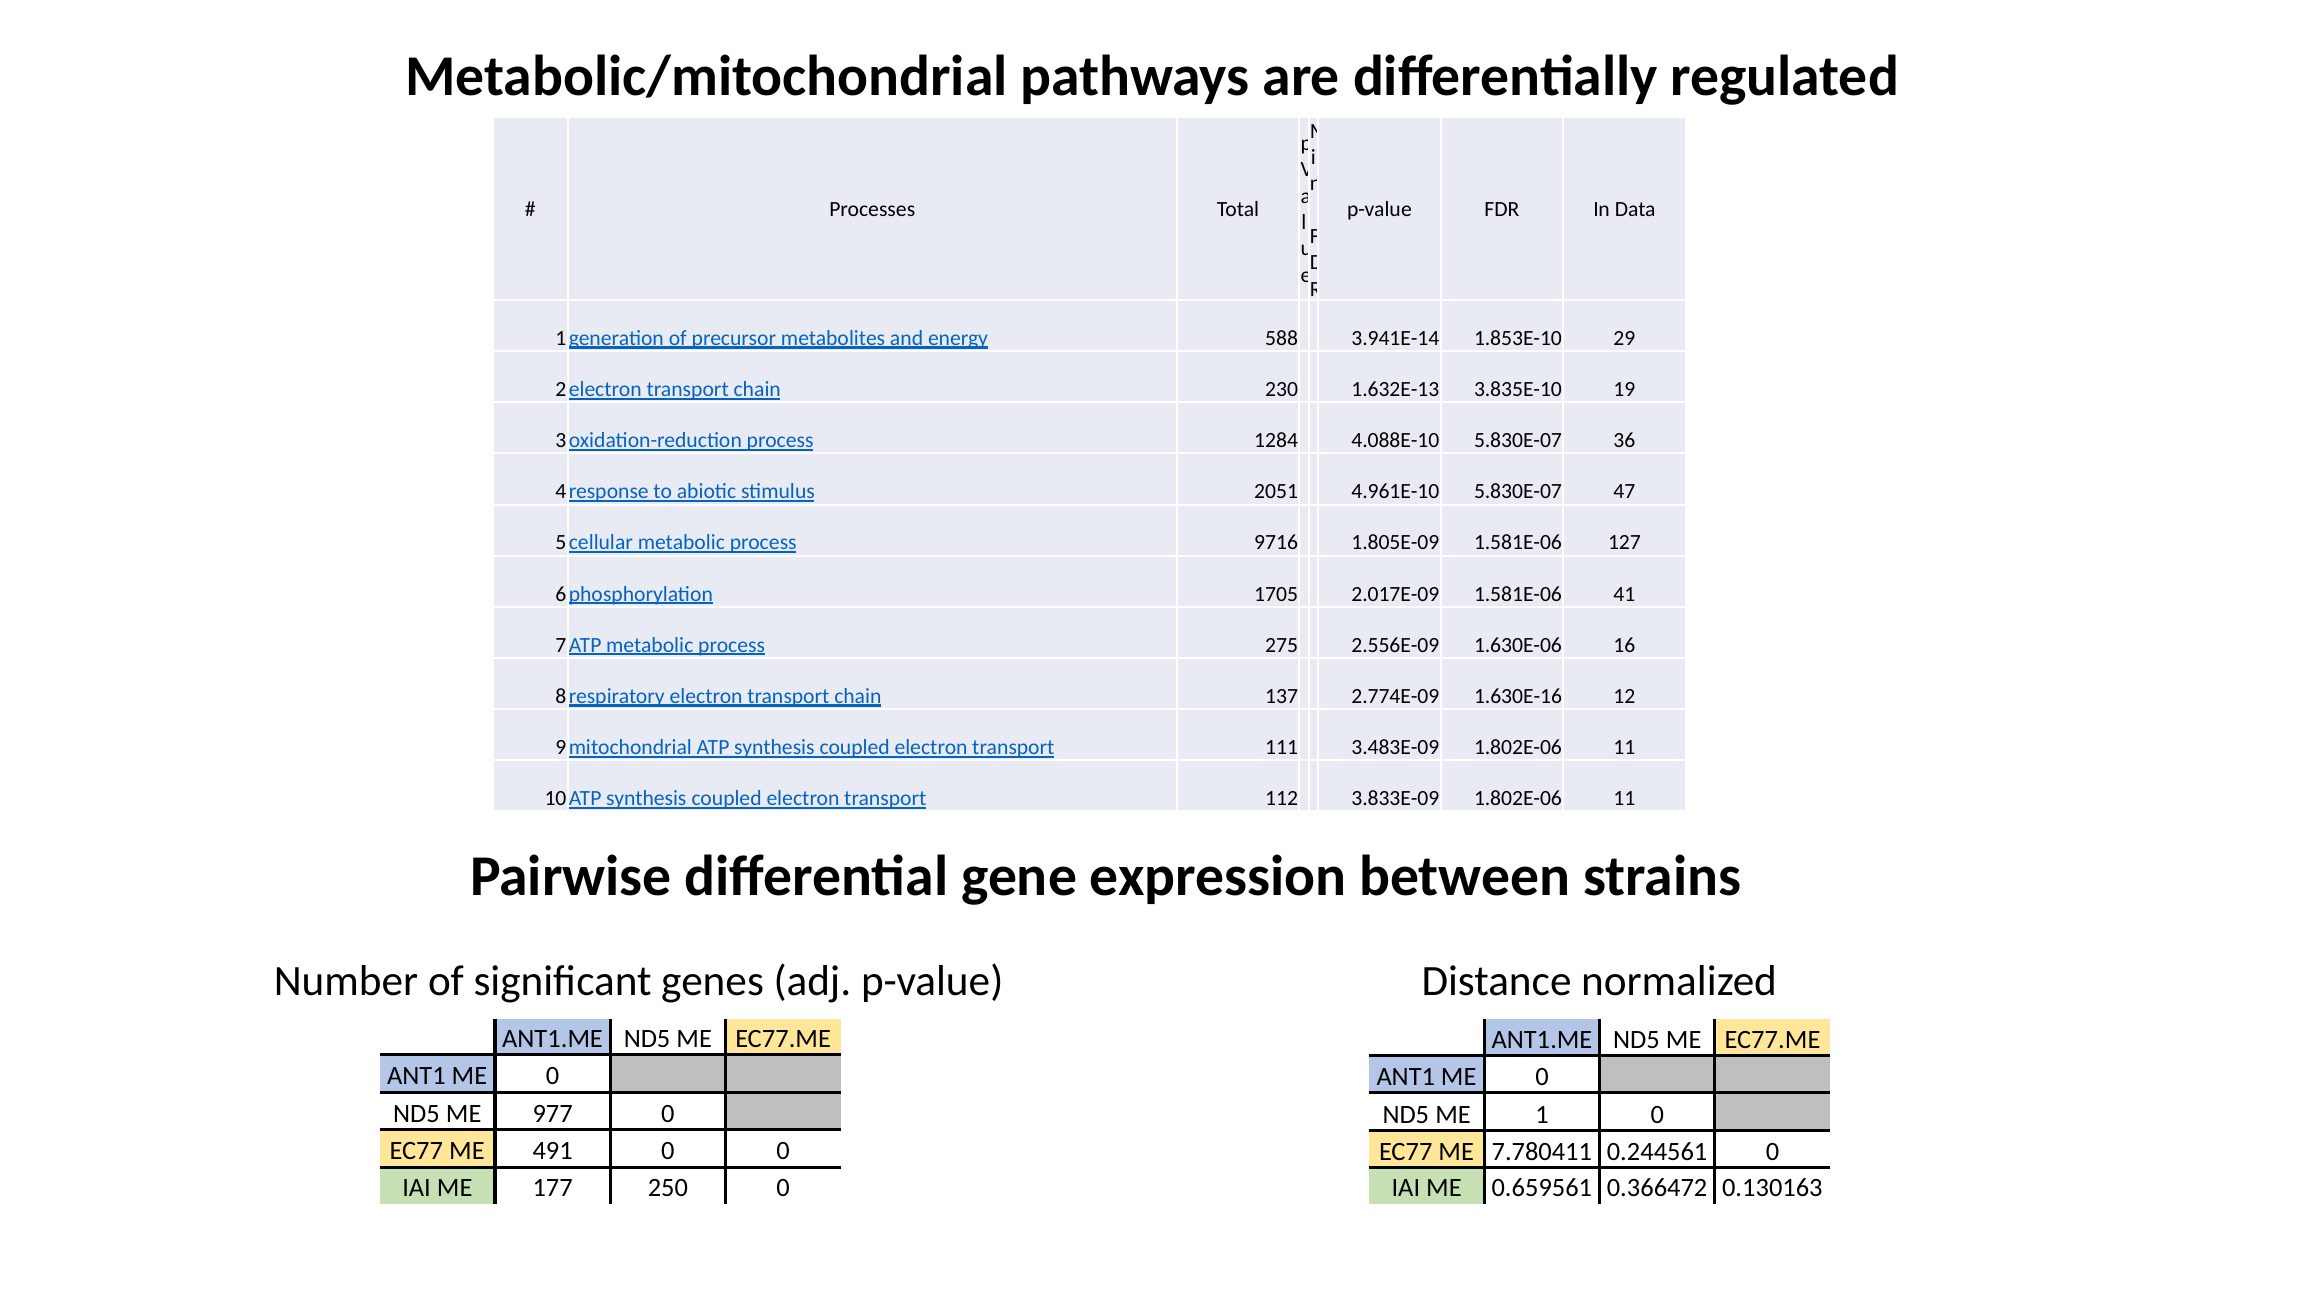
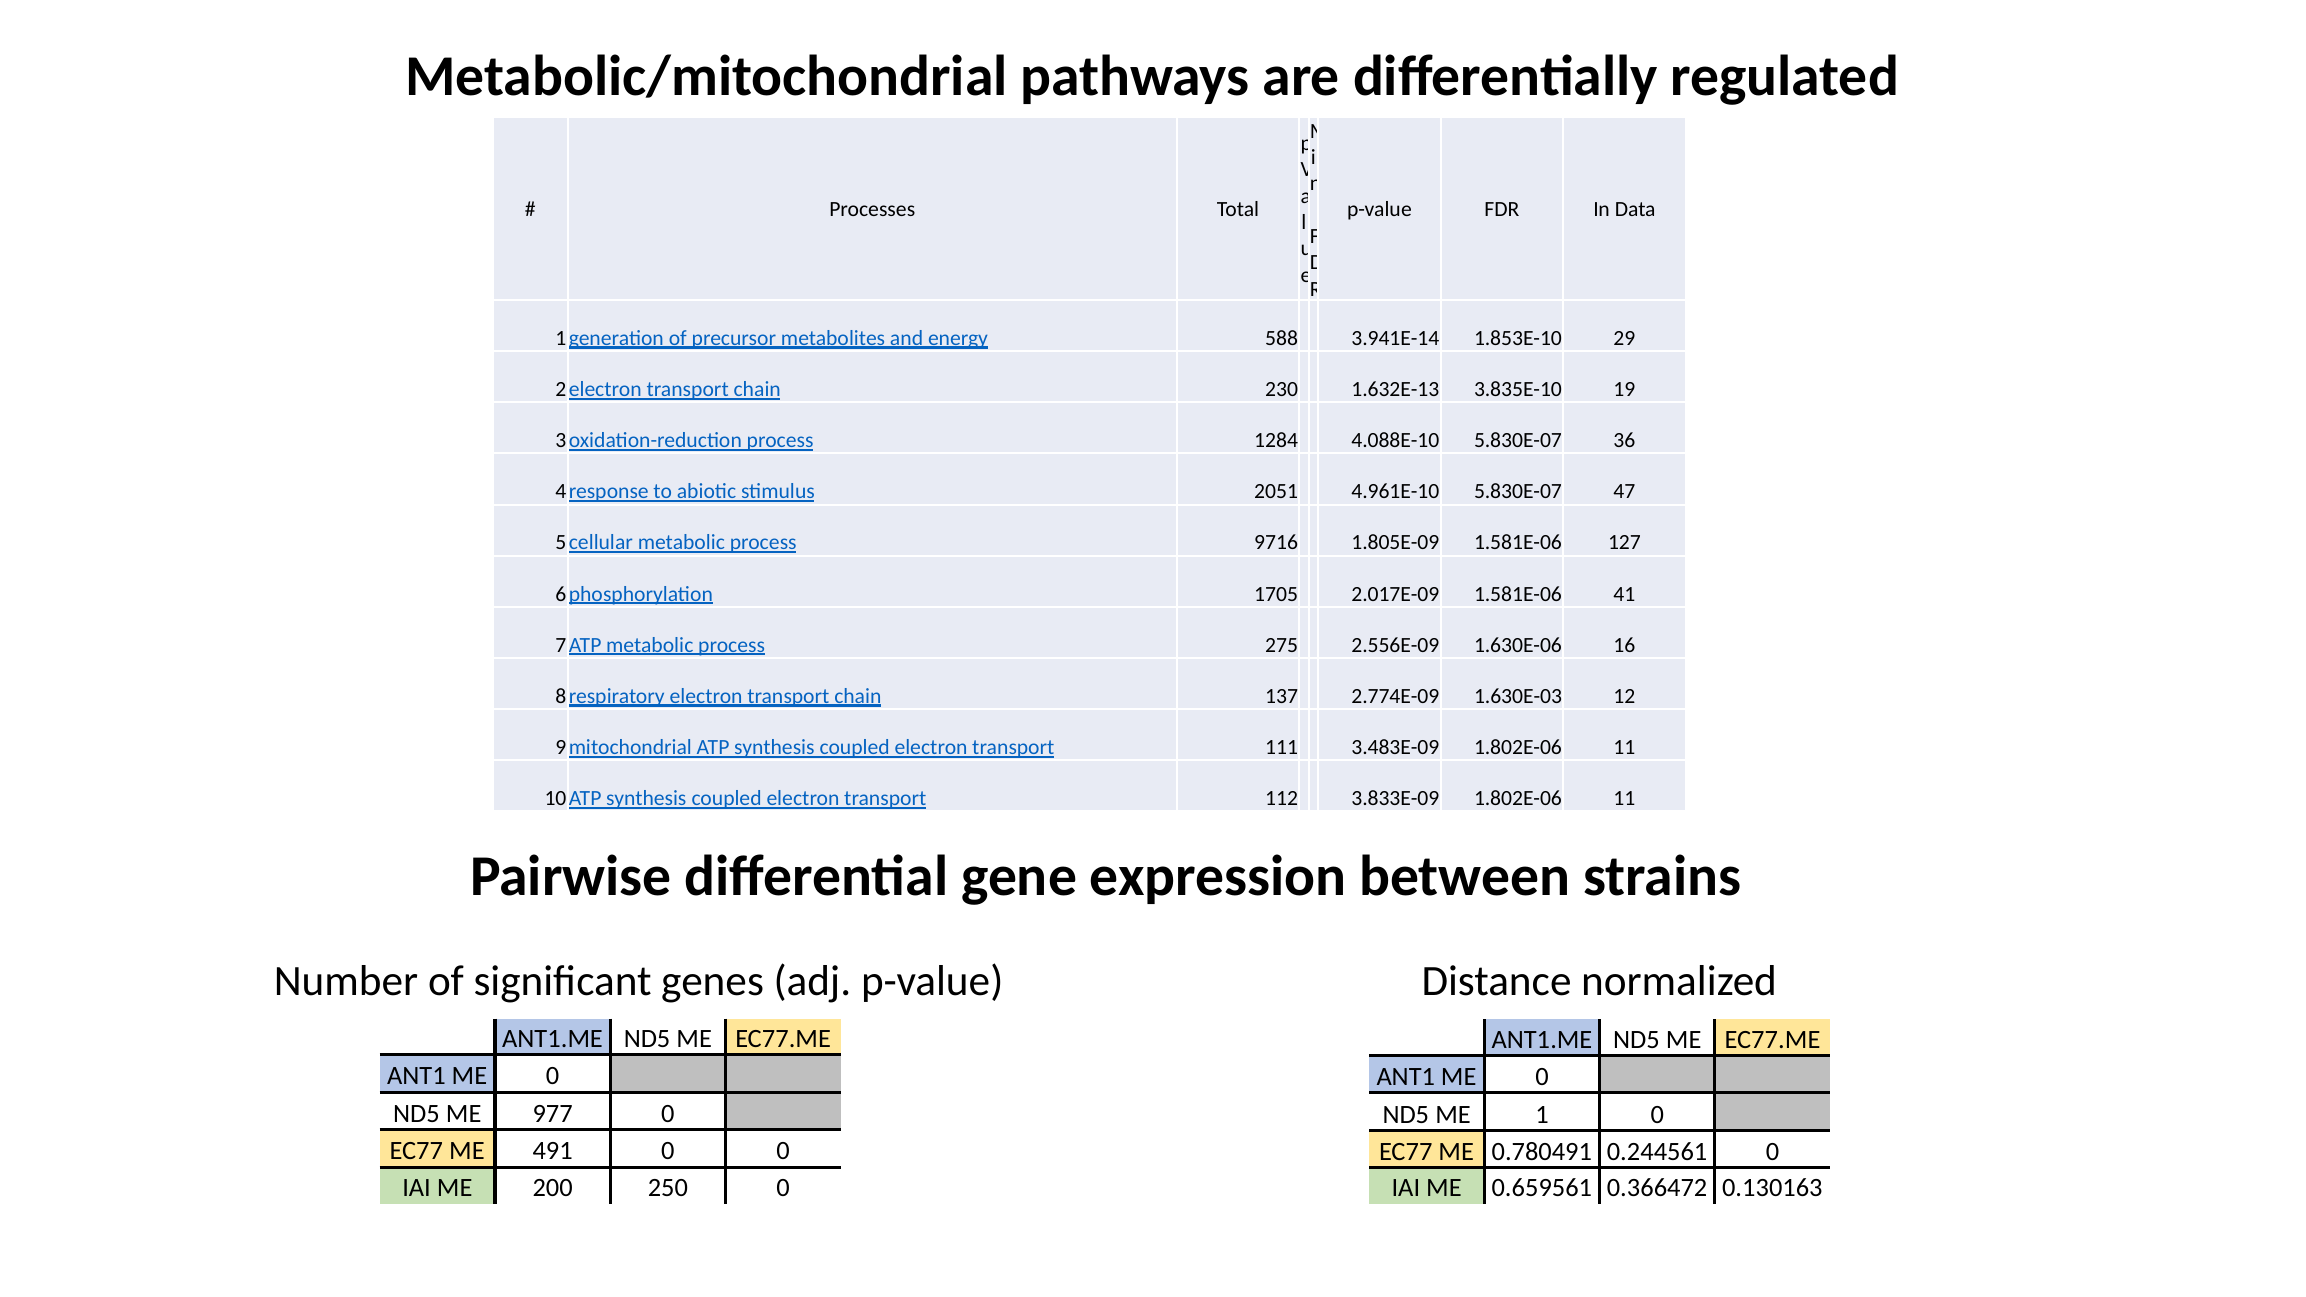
1.630E-16: 1.630E-16 -> 1.630E-03 (1518, 696)
7.780411: 7.780411 -> 0.780491 (1542, 1152)
177: 177 -> 200 (553, 1188)
